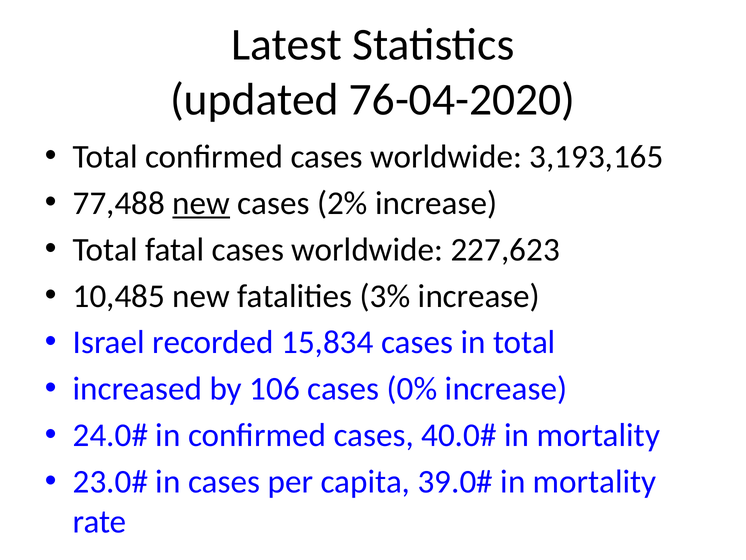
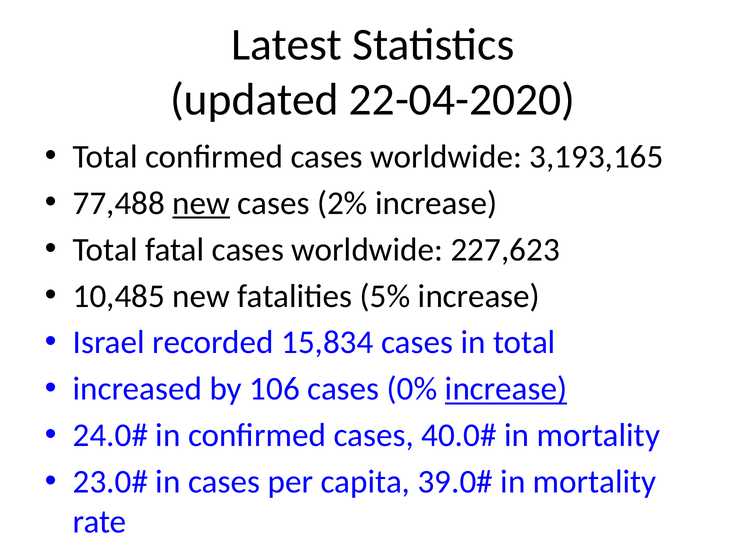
76-04-2020: 76-04-2020 -> 22-04-2020 (462, 100)
3%: 3% -> 5% (385, 296)
increase underline: none -> present (506, 389)
